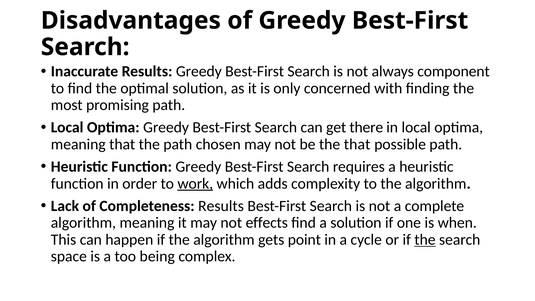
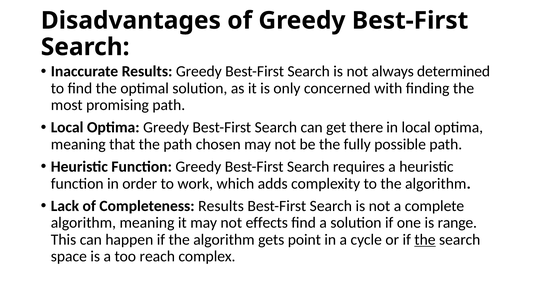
component: component -> determined (454, 71)
the that: that -> fully (357, 144)
work underline: present -> none (195, 184)
when: when -> range (457, 223)
being: being -> reach (157, 256)
